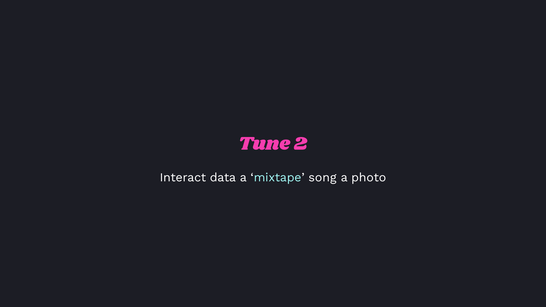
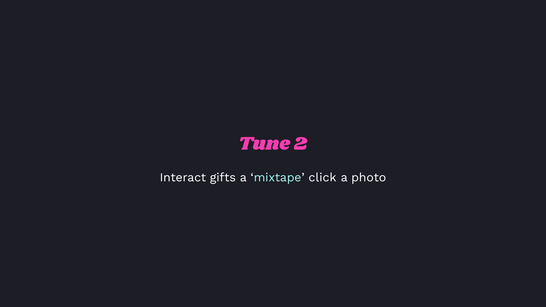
data: data -> gifts (223, 177)
song: song -> click (322, 177)
